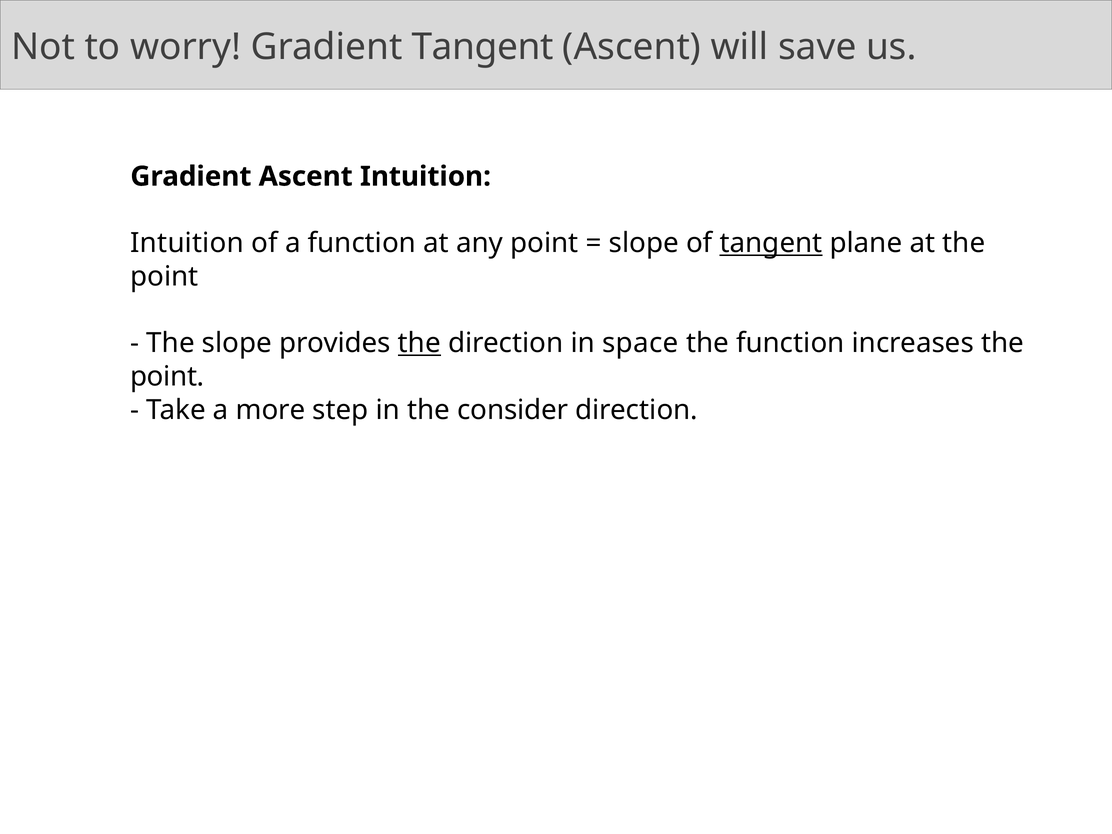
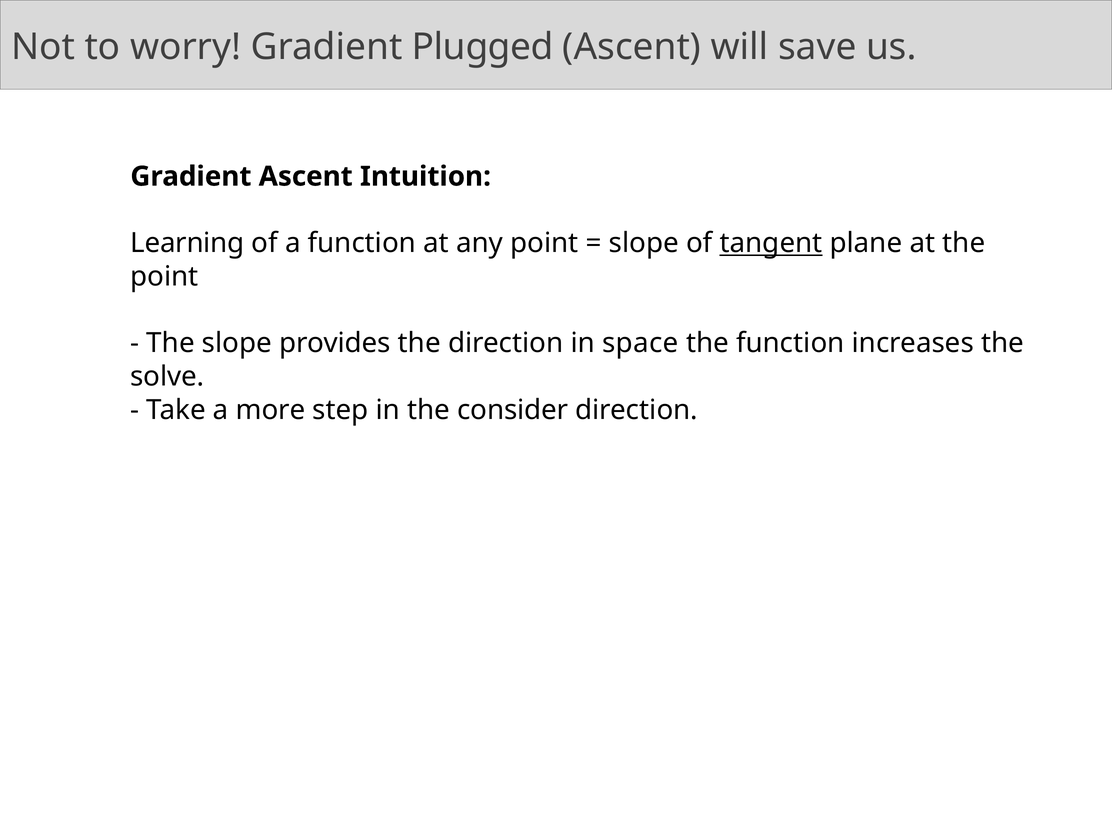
Gradient Tangent: Tangent -> Plugged (483, 47)
Intuition: Intuition -> Learning (187, 243)
the underline: present -> none (419, 343)
point: point -> solve (167, 377)
